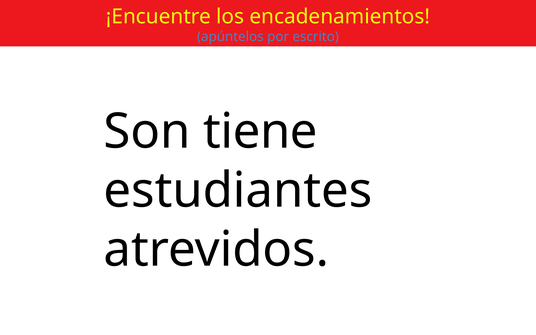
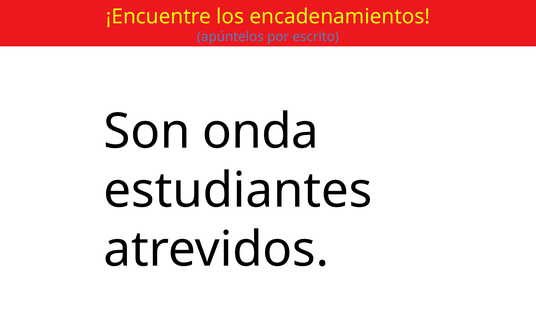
tiene: tiene -> onda (260, 132)
